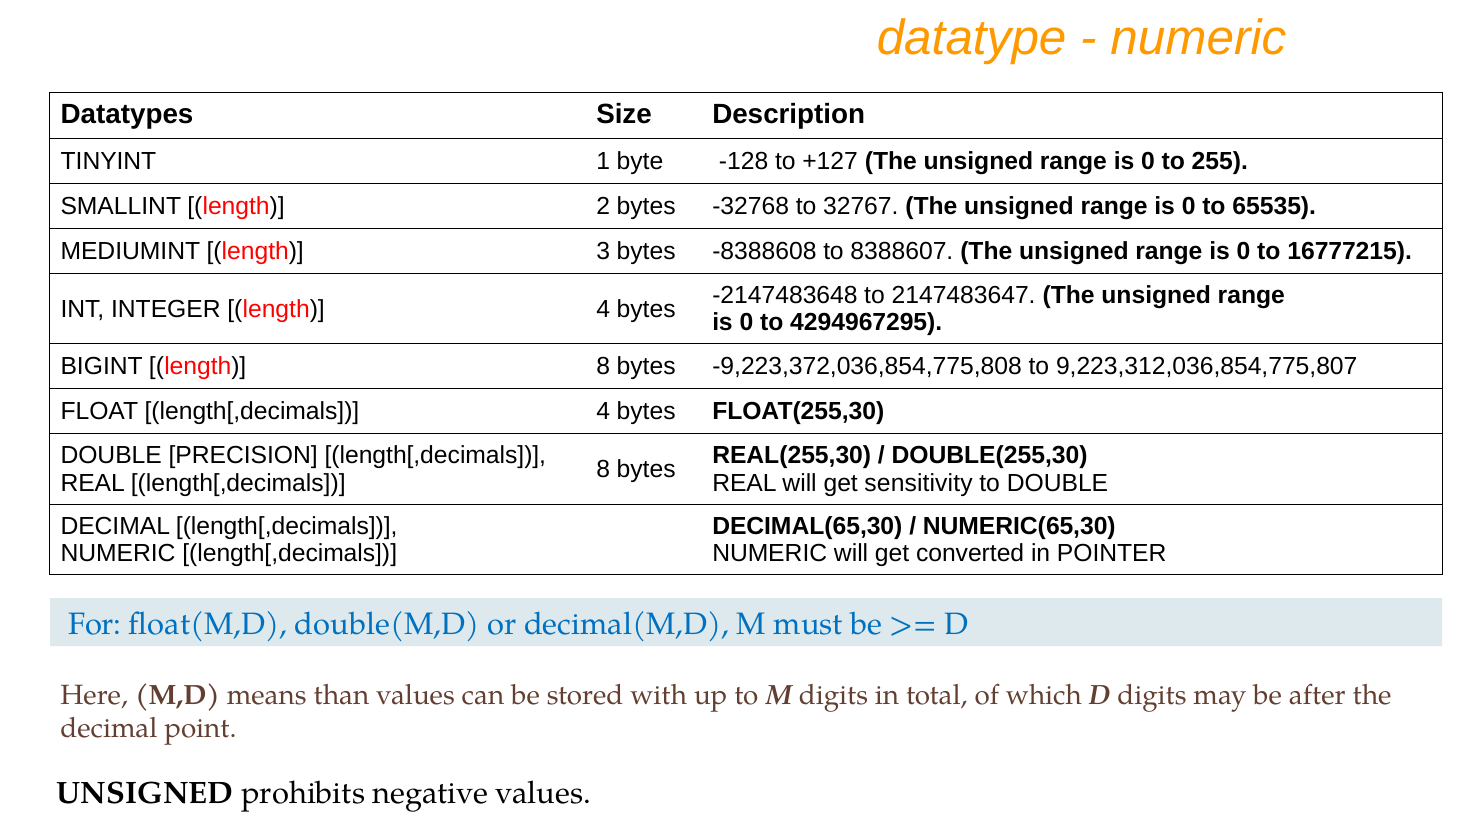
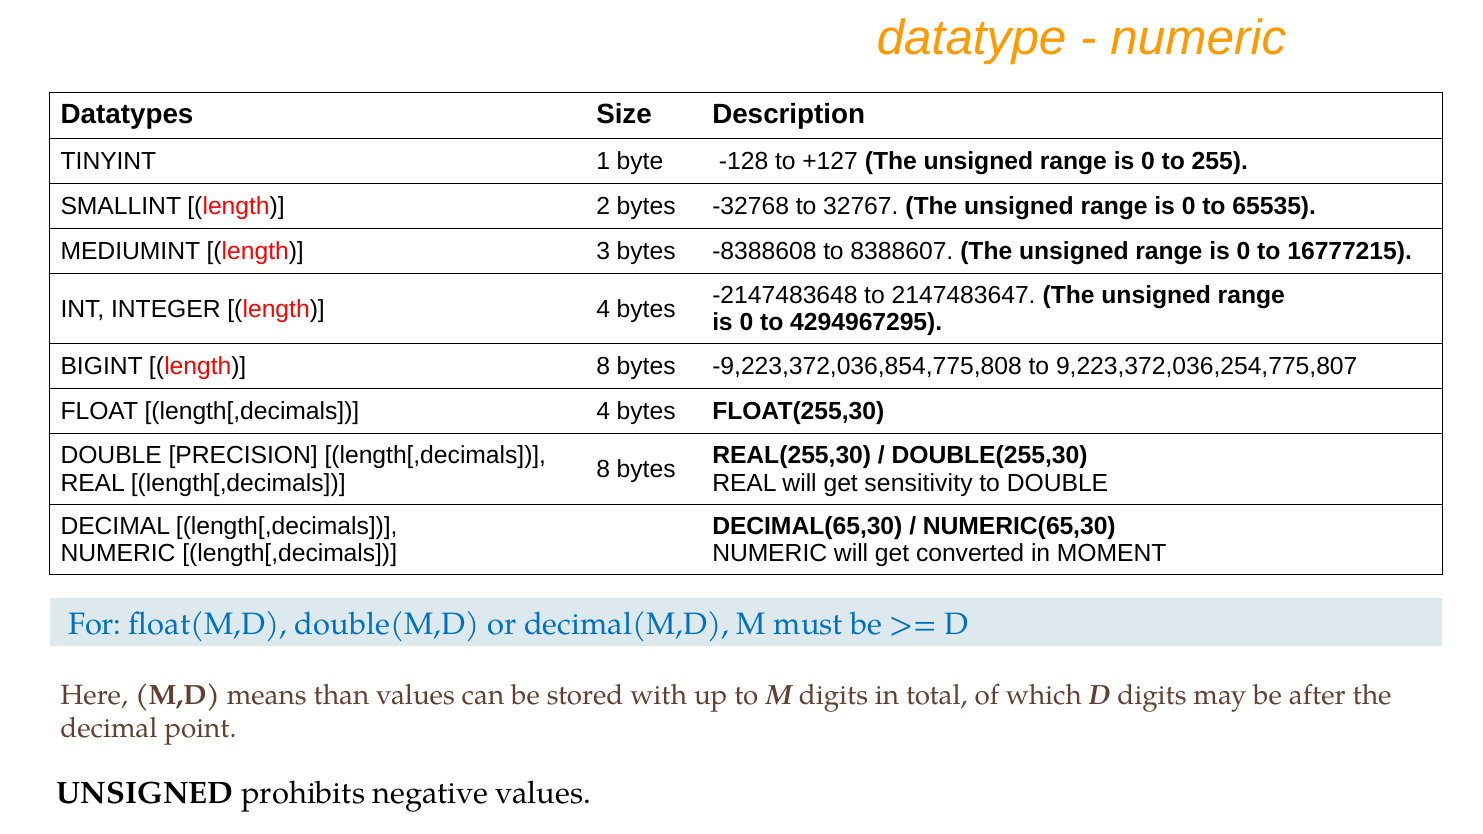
9,223,312,036,854,775,807: 9,223,312,036,854,775,807 -> 9,223,372,036,254,775,807 (1207, 367)
POINTER: POINTER -> MOMENT (1112, 554)
